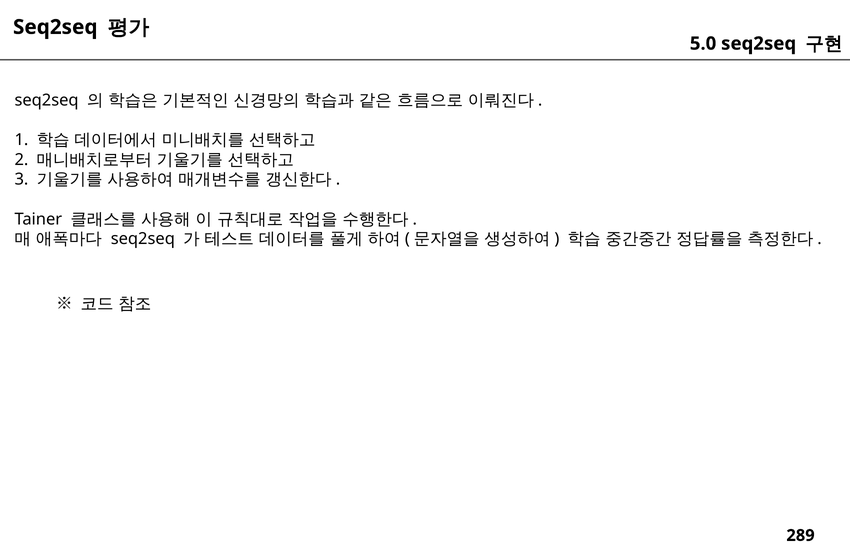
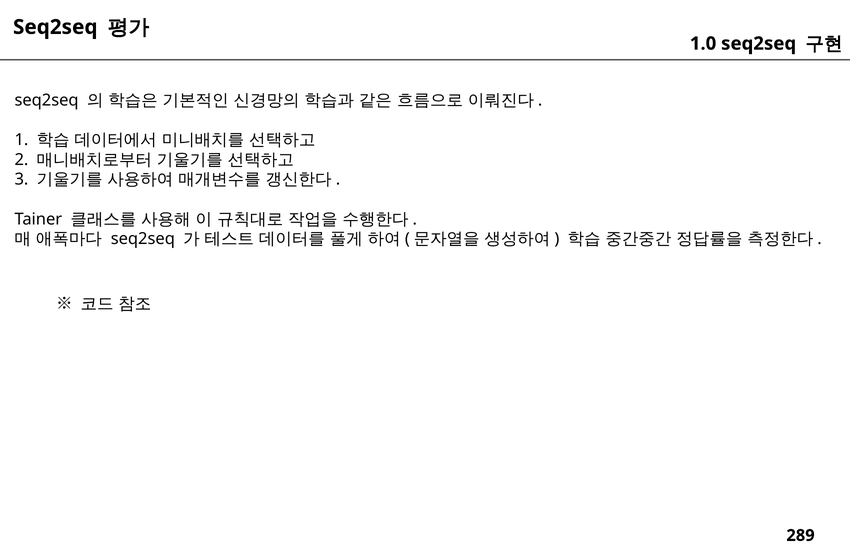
5.0: 5.0 -> 1.0 (703, 44)
